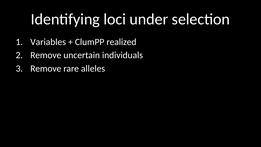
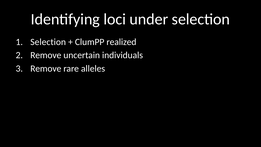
Variables: Variables -> Selection (48, 42)
